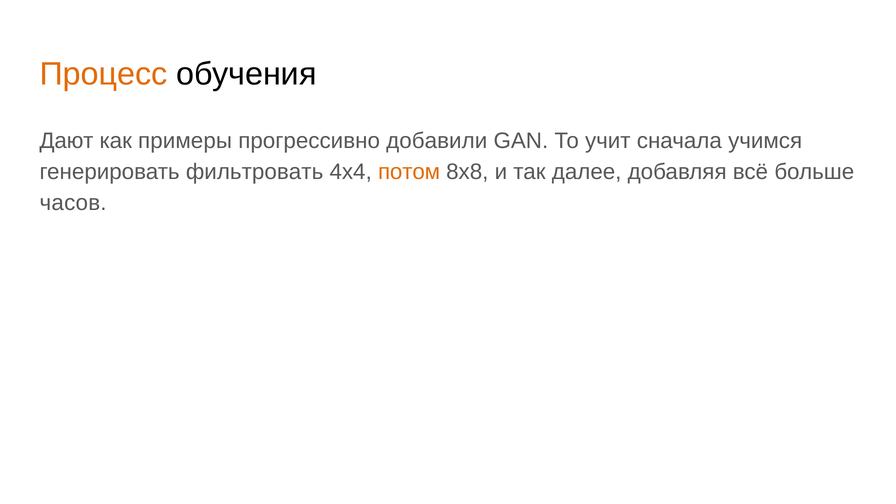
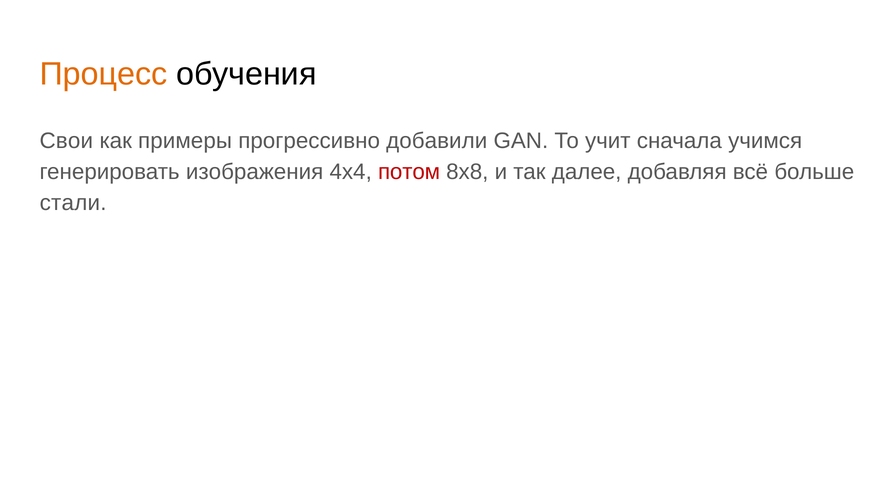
Дают: Дают -> Свои (66, 141)
фильтровать: фильтровать -> изображения (255, 172)
потом colour: orange -> red (409, 172)
часов: часов -> стали (73, 203)
